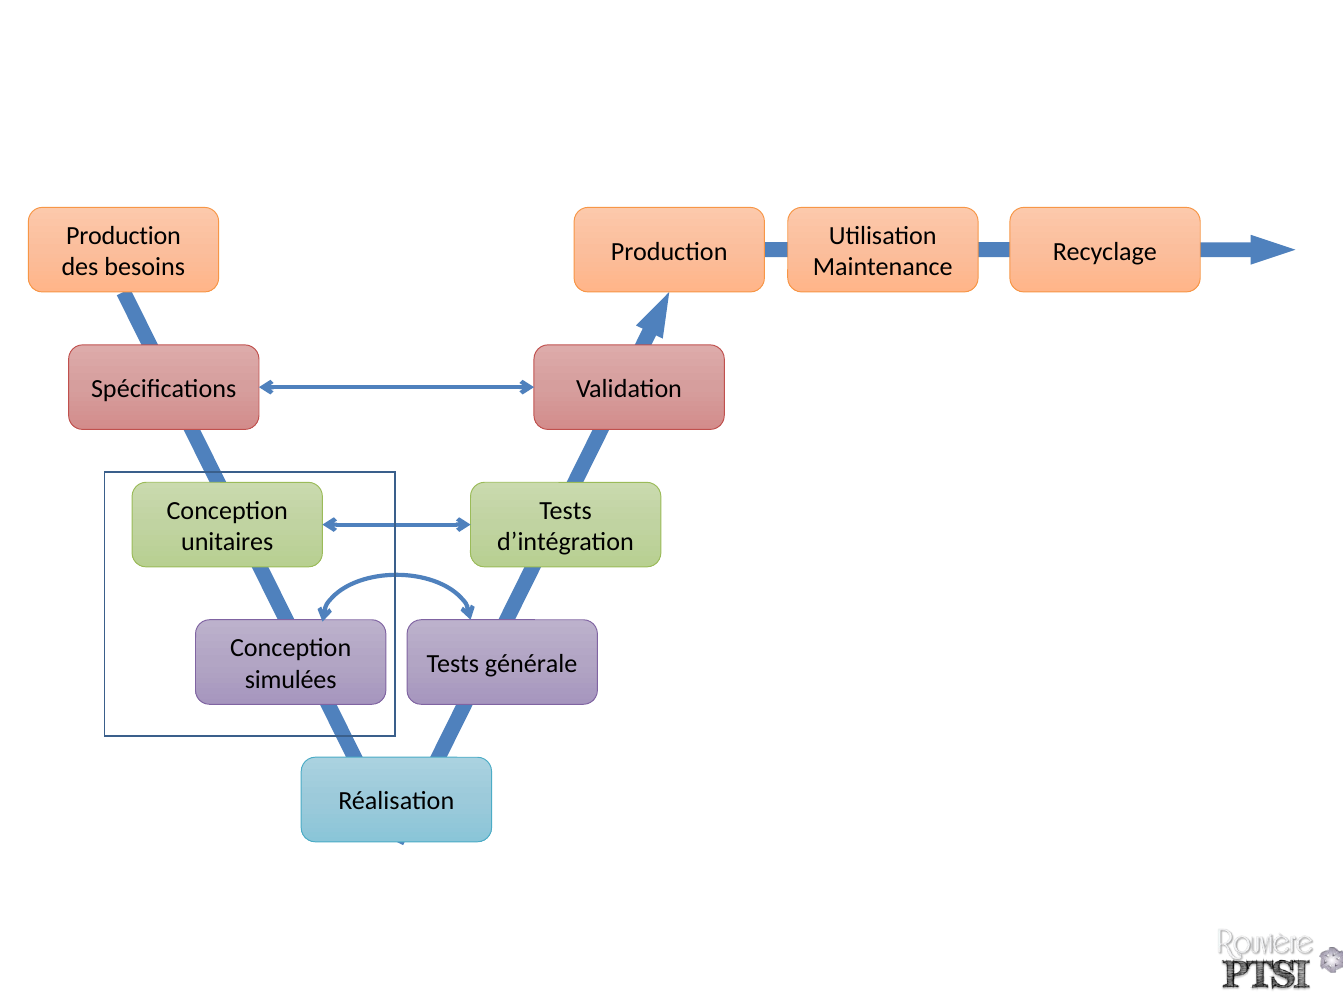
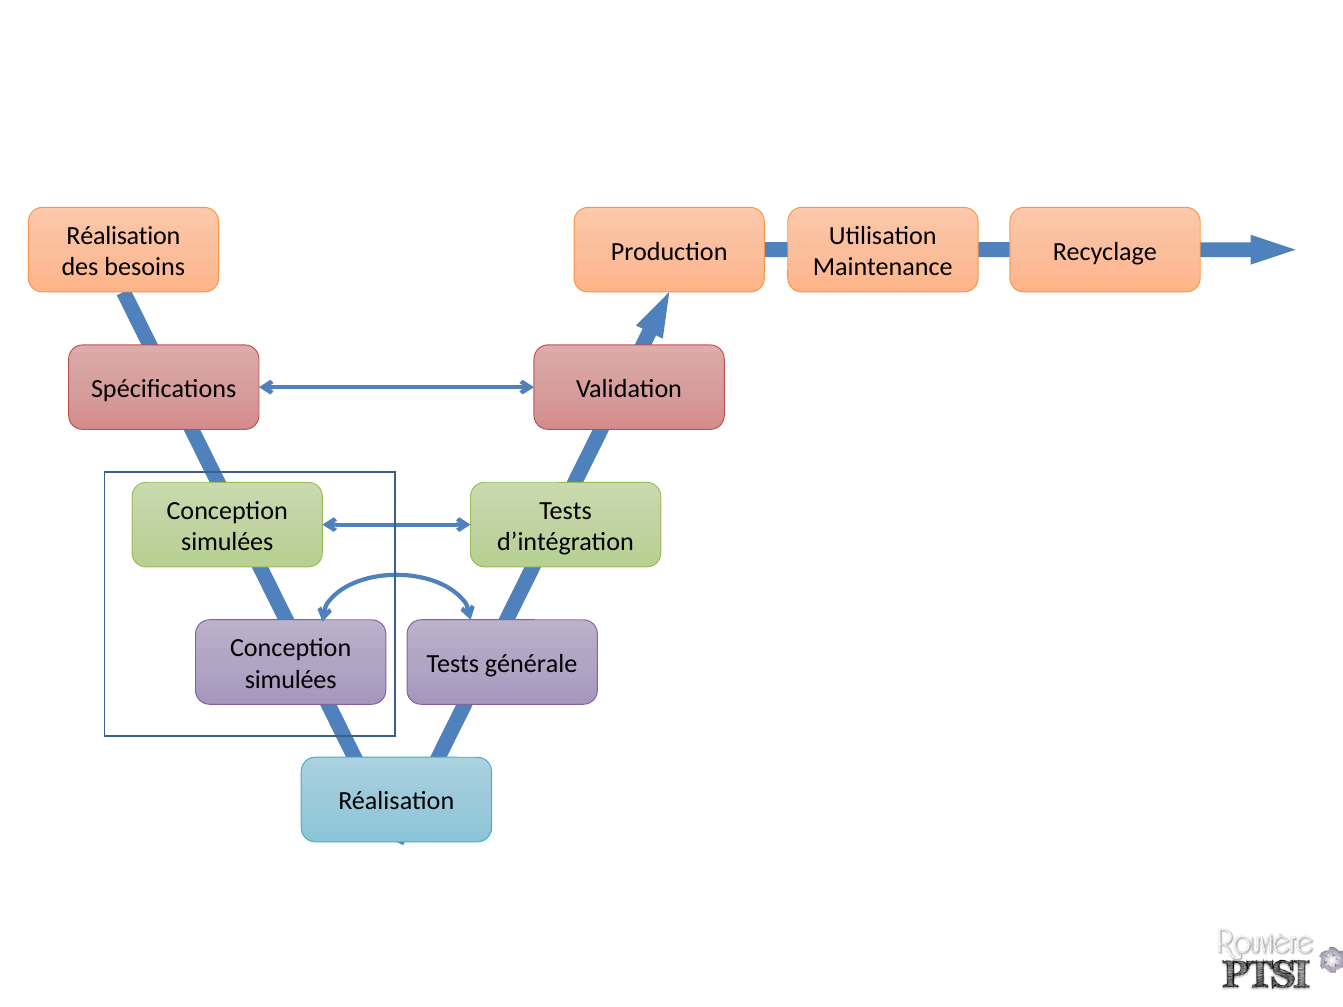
Production: Production -> Réalisation (123, 236)
unitaires: unitaires -> simulées (227, 542)
